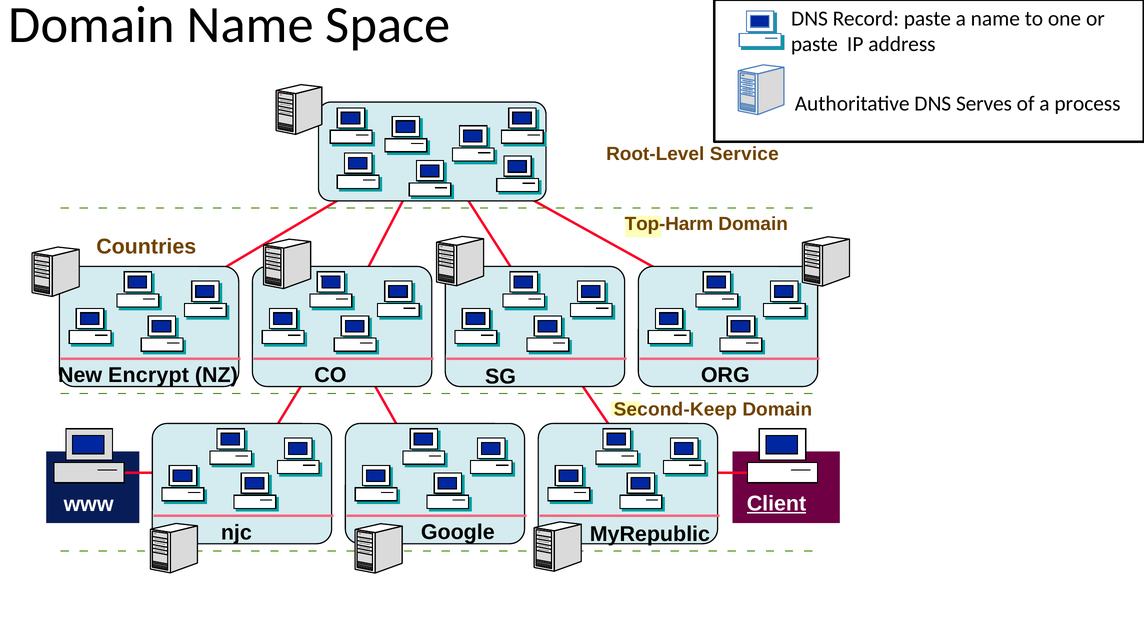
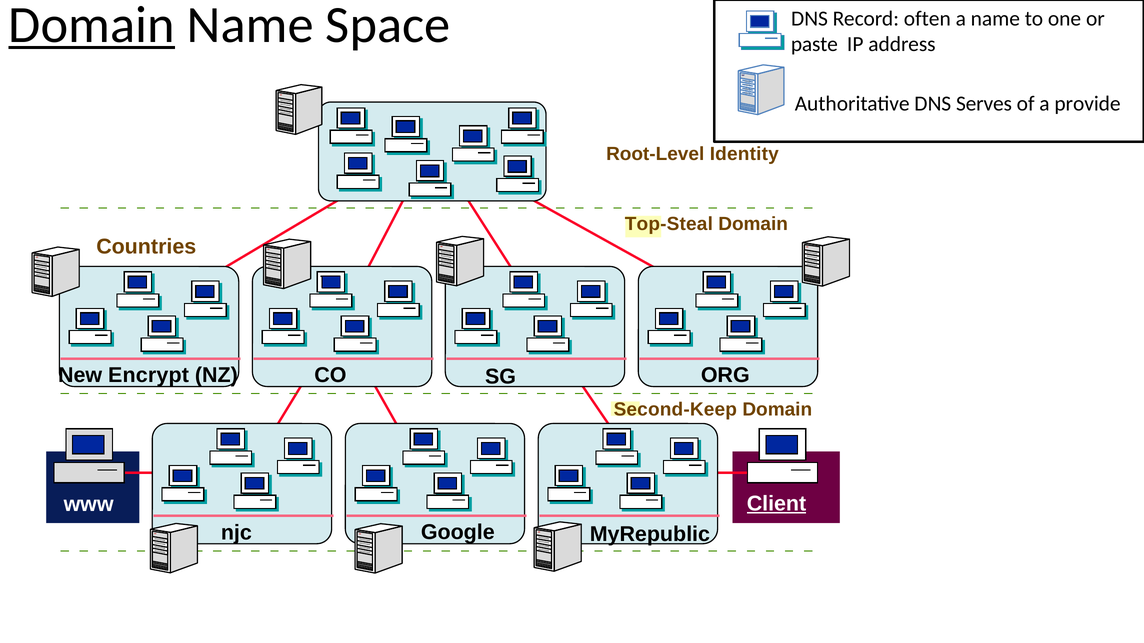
Domain underline: none -> present (92, 25)
Record paste: paste -> often (927, 19)
process: process -> provide (1088, 104)
Service: Service -> Identity (744, 154)
Top-Harm: Top-Harm -> Top-Steal (669, 224)
